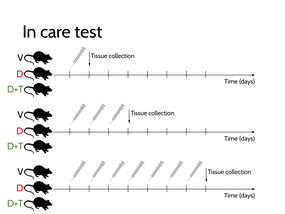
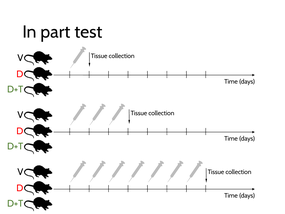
care: care -> part (55, 32)
